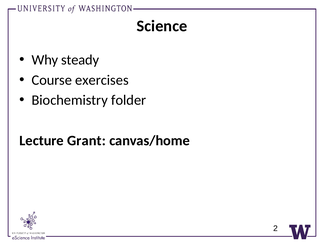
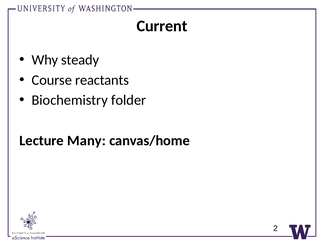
Science: Science -> Current (162, 26)
exercises: exercises -> reactants (102, 80)
Grant: Grant -> Many (86, 141)
